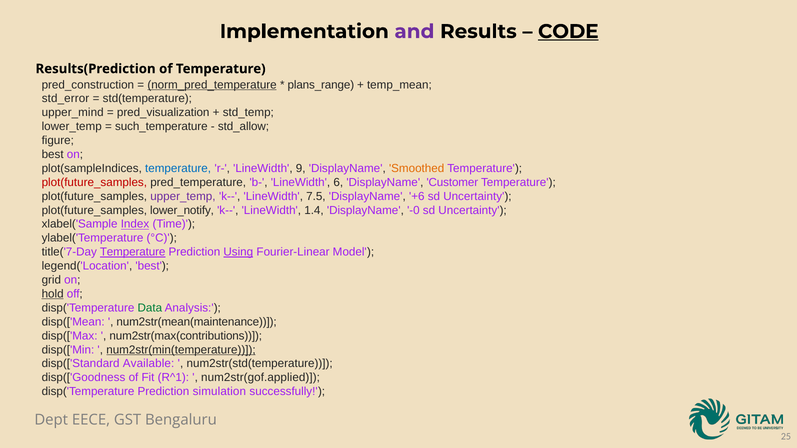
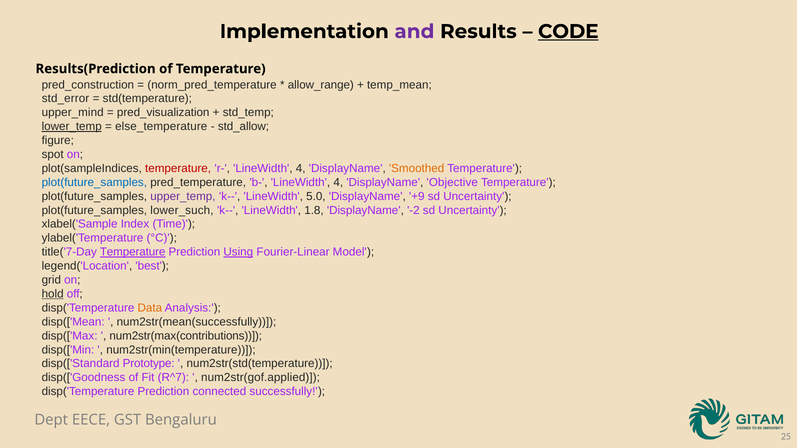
norm_pred_temperature underline: present -> none (212, 85)
plans_range: plans_range -> allow_range (321, 85)
lower_temp underline: none -> present (72, 127)
such_temperature: such_temperature -> else_temperature (161, 127)
best: best -> spot (53, 155)
temperature colour: blue -> red (178, 168)
r- LineWidth 9: 9 -> 4 (301, 168)
plot(future_samples colour: red -> blue (94, 182)
b- LineWidth 6: 6 -> 4 (338, 182)
Customer: Customer -> Objective (452, 182)
7.5: 7.5 -> 5.0 (316, 196)
+6: +6 -> +9 (417, 196)
lower_notify: lower_notify -> lower_such (182, 210)
1.4: 1.4 -> 1.8 (314, 210)
-0: -0 -> -2 (413, 210)
Index underline: present -> none (135, 224)
Data colour: green -> orange (150, 308)
num2str(mean(maintenance: num2str(mean(maintenance -> num2str(mean(successfully (196, 322)
num2str(min(temperature underline: present -> none (181, 350)
Available: Available -> Prototype (149, 364)
R^1: R^1 -> R^7 (173, 378)
simulation: simulation -> connected (219, 392)
